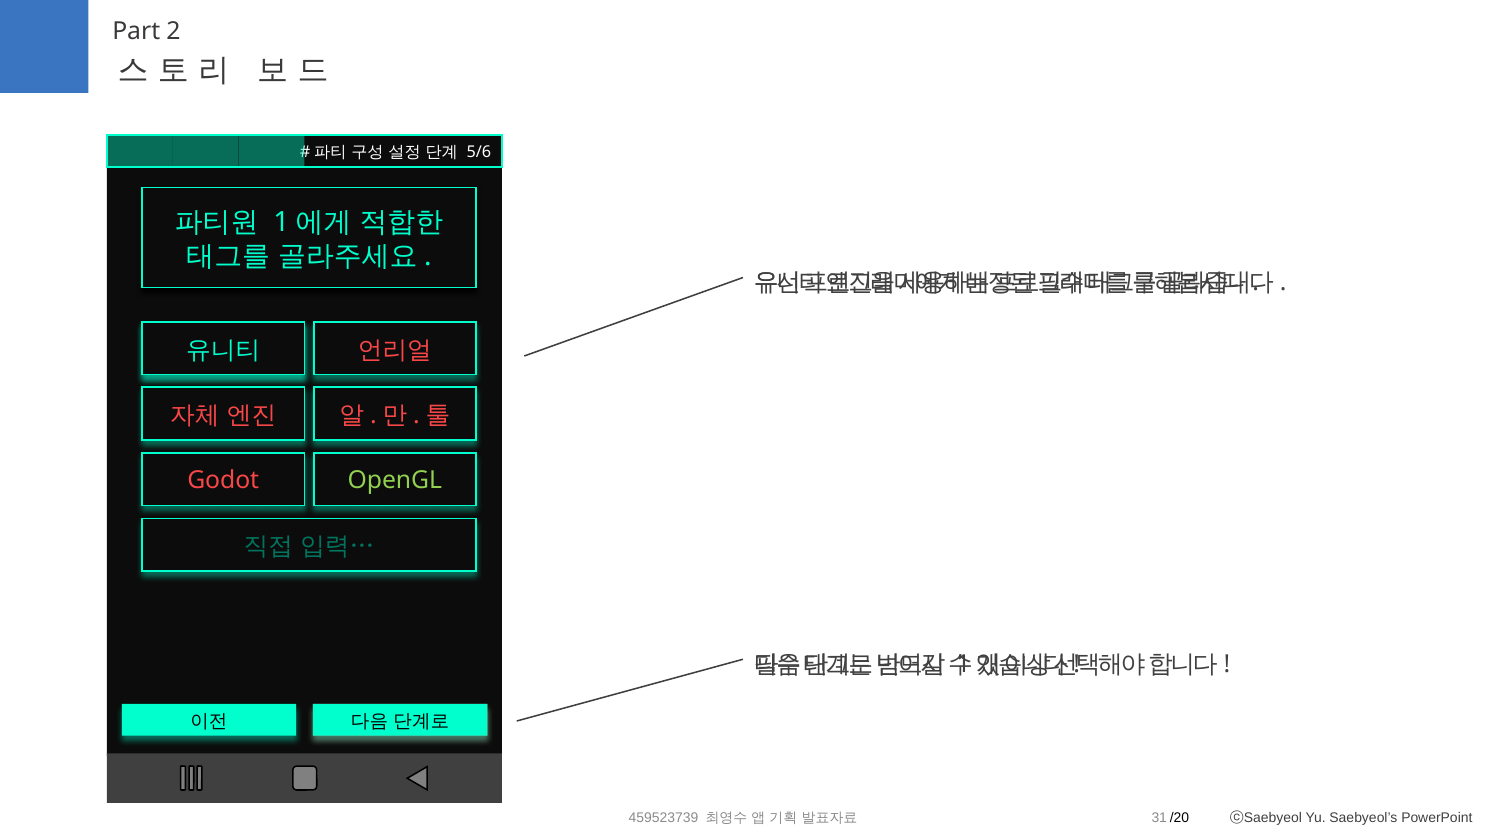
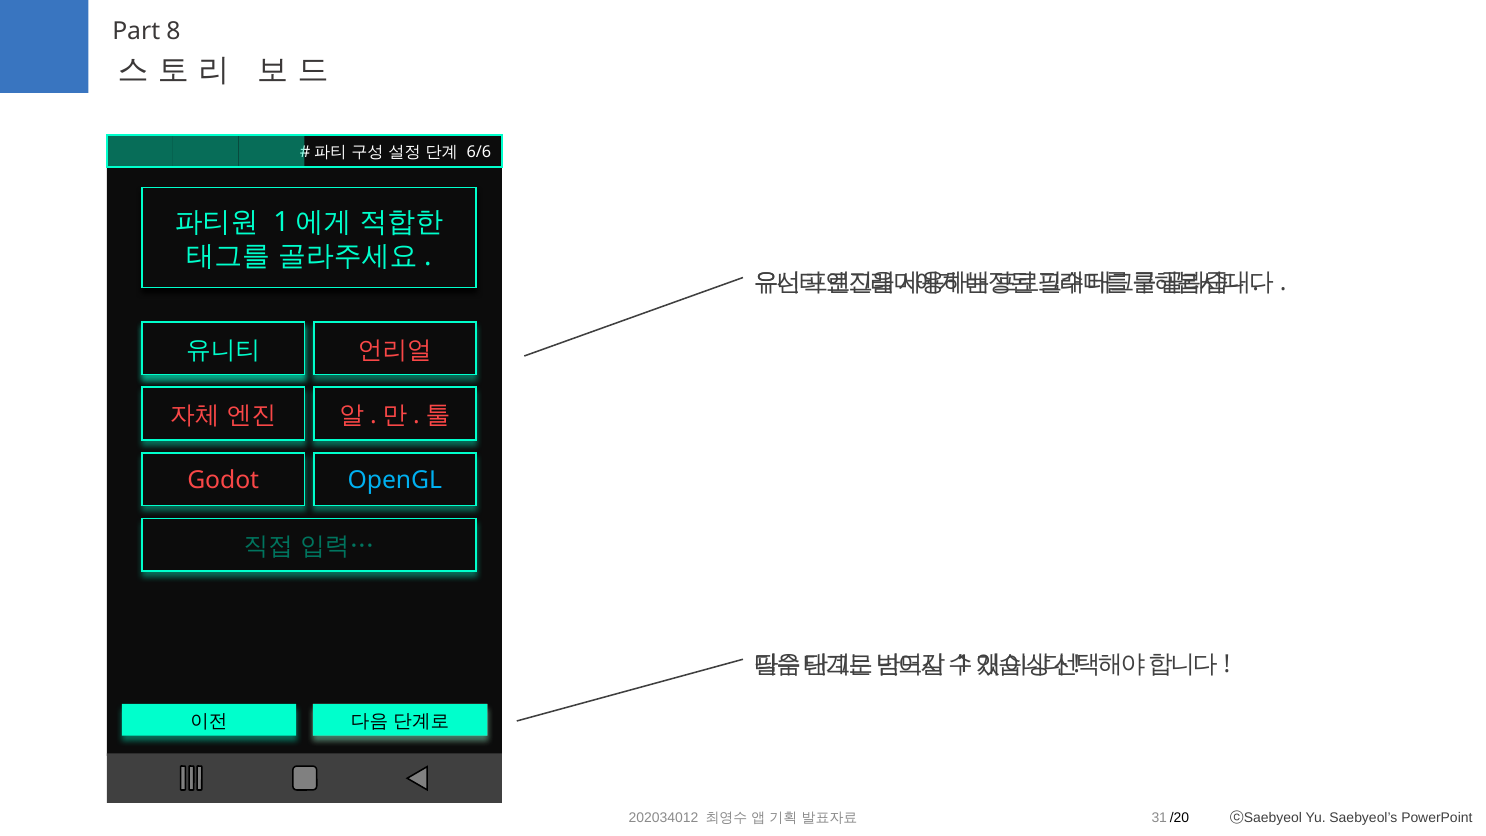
2: 2 -> 8 (174, 32)
5/6: 5/6 -> 6/6 (479, 152)
OpenGL colour: light green -> light blue (395, 481)
459523739: 459523739 -> 202034012 (663, 818)
